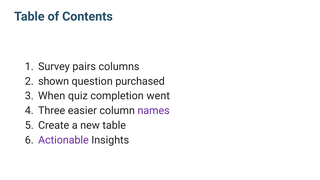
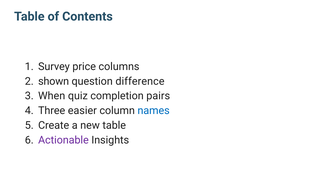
pairs: pairs -> price (84, 67)
purchased: purchased -> difference (140, 81)
went: went -> pairs (158, 96)
names colour: purple -> blue (154, 111)
